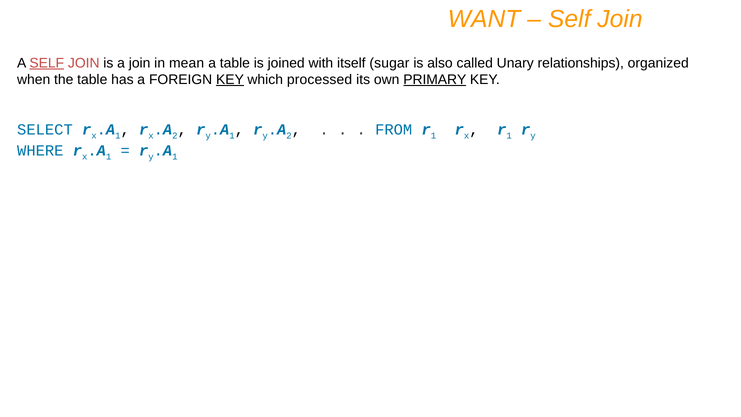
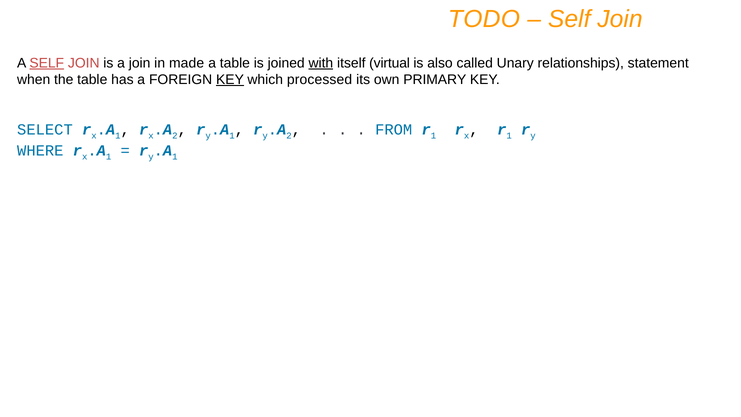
WANT: WANT -> TODO (484, 19)
mean: mean -> made (187, 63)
with underline: none -> present (321, 63)
sugar: sugar -> virtual (390, 63)
organized: organized -> statement (658, 63)
PRIMARY underline: present -> none (435, 80)
